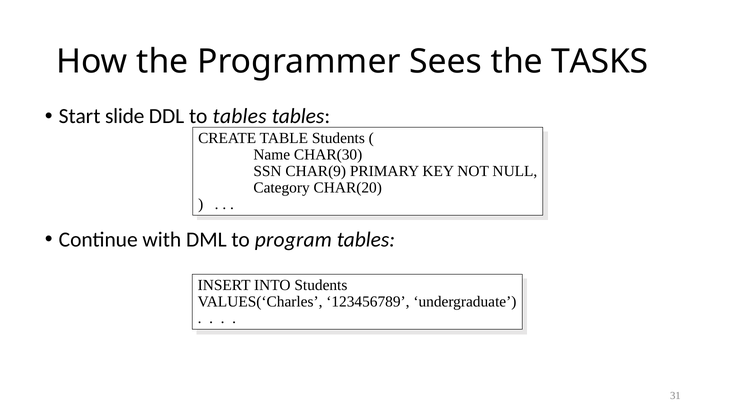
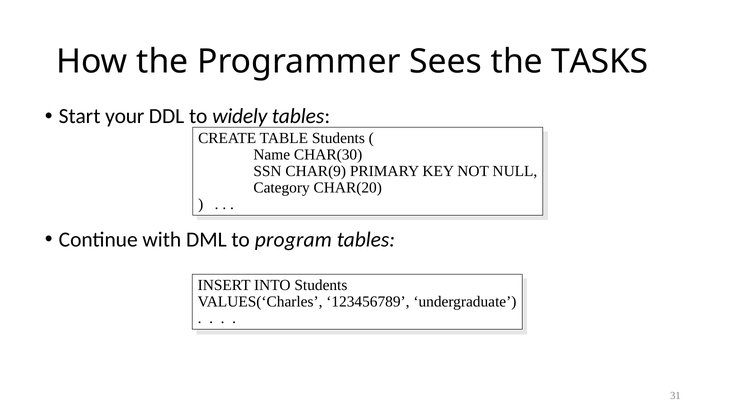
slide: slide -> your (125, 116)
to tables: tables -> widely (240, 116)
